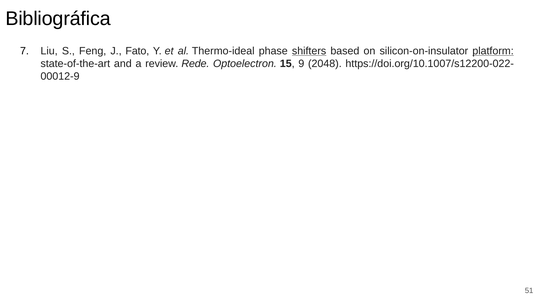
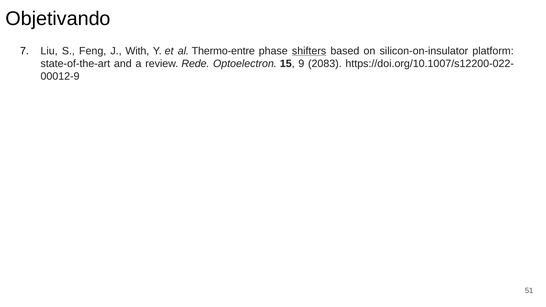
Bibliográfica: Bibliográfica -> Objetivando (58, 19)
Fato: Fato -> With (137, 51)
Thermo-ideal: Thermo-ideal -> Thermo-entre (223, 51)
platform underline: present -> none (493, 51)
2048: 2048 -> 2083 (325, 64)
